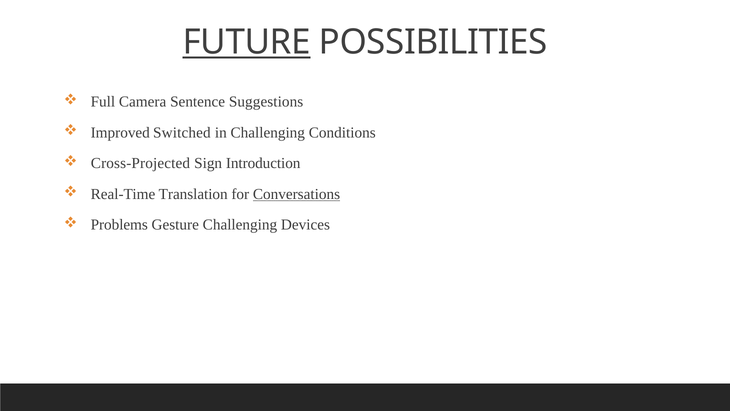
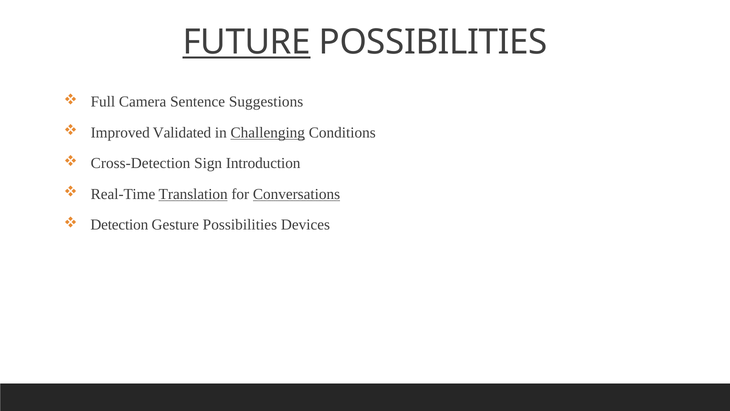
Switched: Switched -> Validated (182, 133)
Challenging underline: none -> present (268, 133)
Cross-Projected: Cross-Projected -> Cross-Detection (141, 163)
Translation underline: none -> present (193, 194)
Problems: Problems -> Detection (119, 225)
Gesture Challenging: Challenging -> Possibilities (240, 225)
